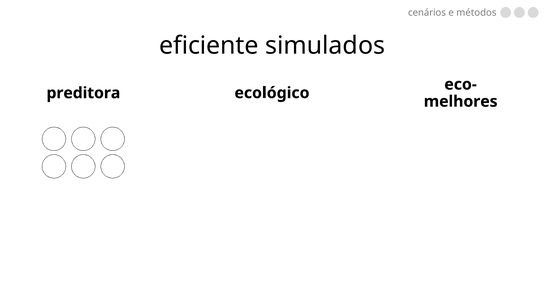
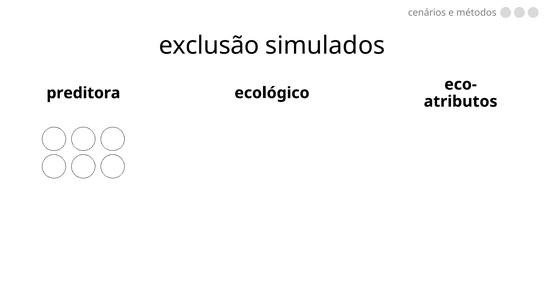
eficiente: eficiente -> exclusão (209, 46)
melhores: melhores -> atributos (461, 102)
